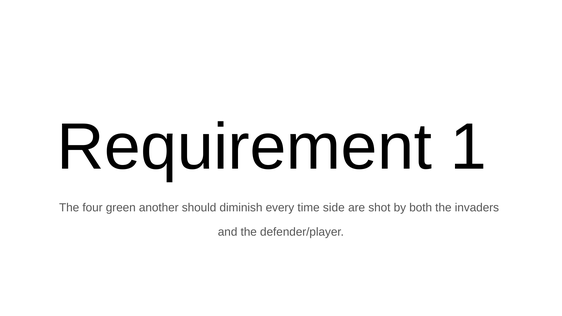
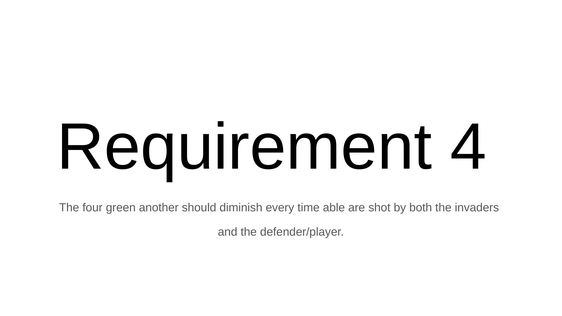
1: 1 -> 4 (468, 147)
side: side -> able (334, 208)
